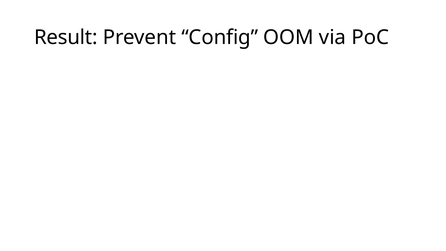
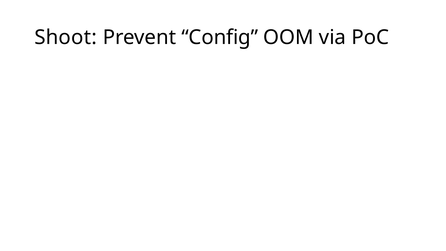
Result: Result -> Shoot (66, 37)
